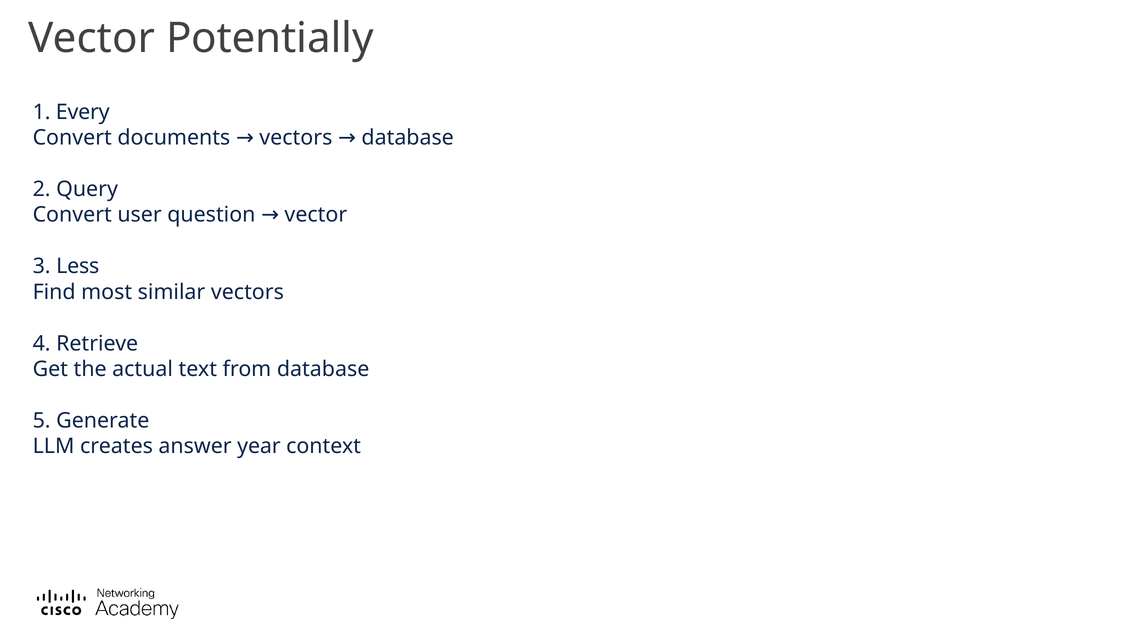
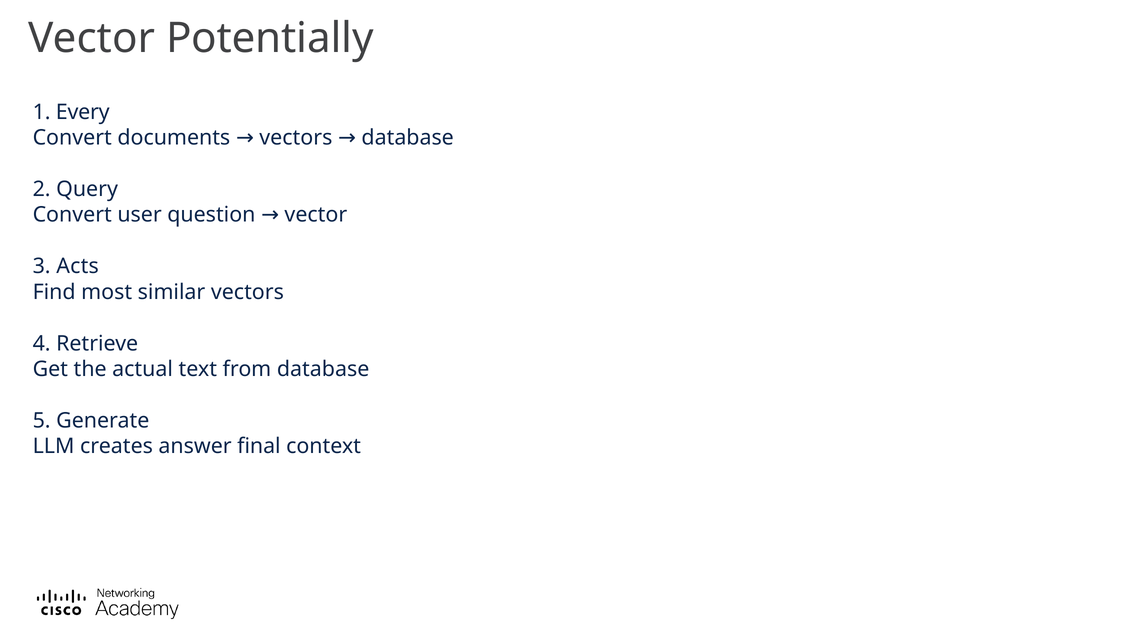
Less: Less -> Acts (78, 266)
year: year -> final (259, 446)
